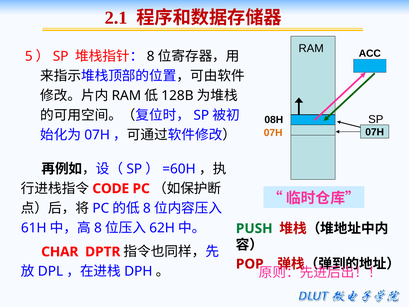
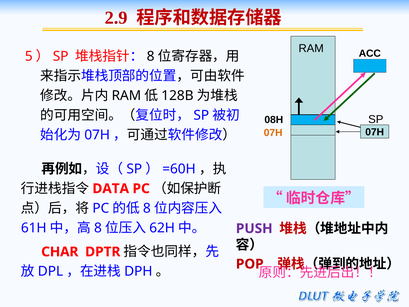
2.1: 2.1 -> 2.9 (116, 18)
CODE: CODE -> DATA (111, 188)
PUSH colour: green -> purple (254, 228)
